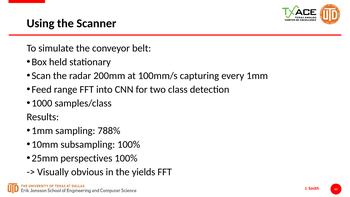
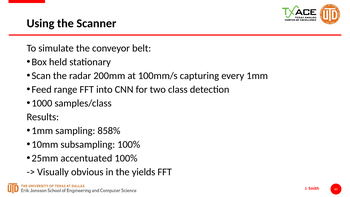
788%: 788% -> 858% (109, 131)
perspectives: perspectives -> accentuated (86, 158)
